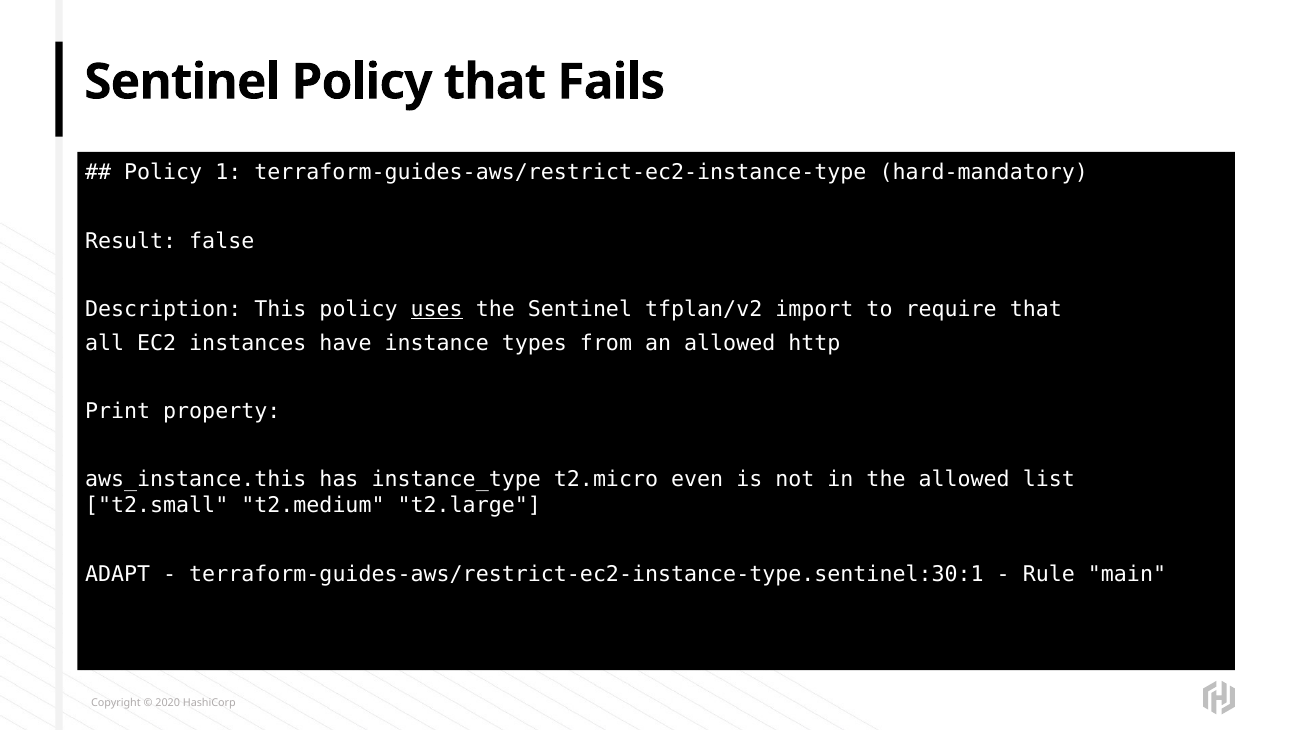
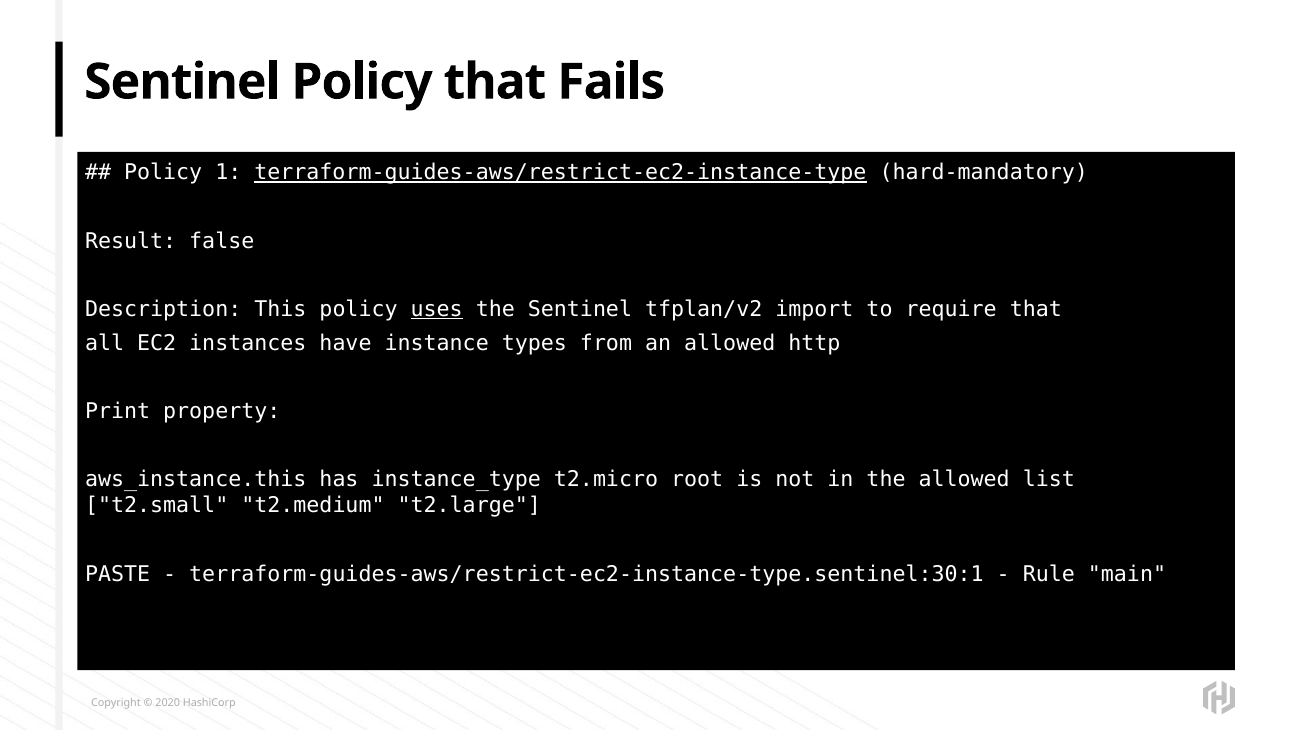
terraform-guides-aws/restrict-ec2-instance-type underline: none -> present (560, 173)
even: even -> root (697, 480)
ADAPT: ADAPT -> PASTE (118, 574)
